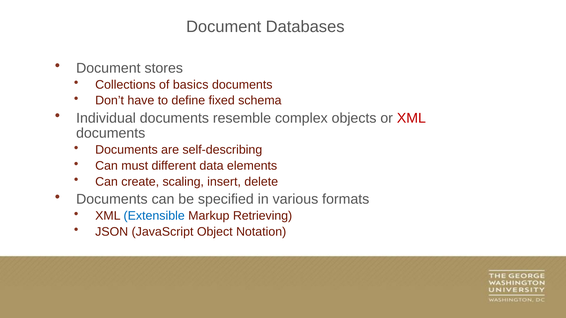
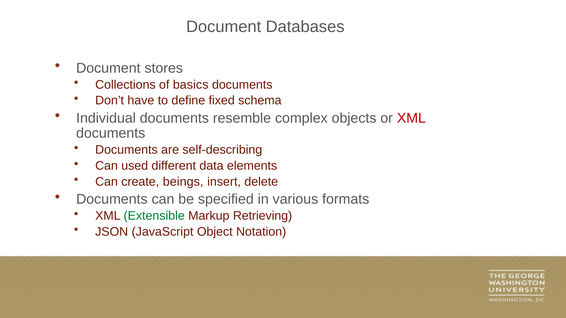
must: must -> used (135, 166)
scaling: scaling -> beings (183, 182)
Extensible colour: blue -> green (154, 216)
